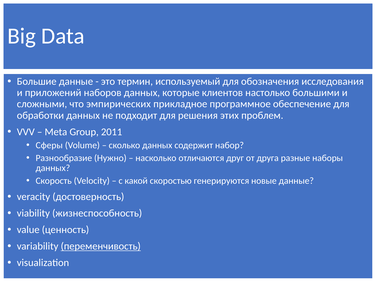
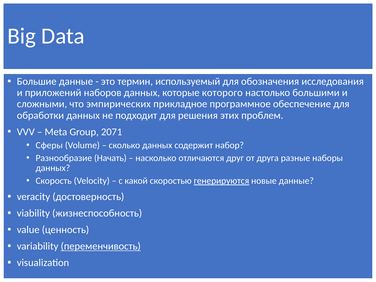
клиентов: клиентов -> которого (222, 93)
2011: 2011 -> 2071 (112, 132)
Нужно: Нужно -> Начать (110, 158)
генерируются underline: none -> present (221, 181)
